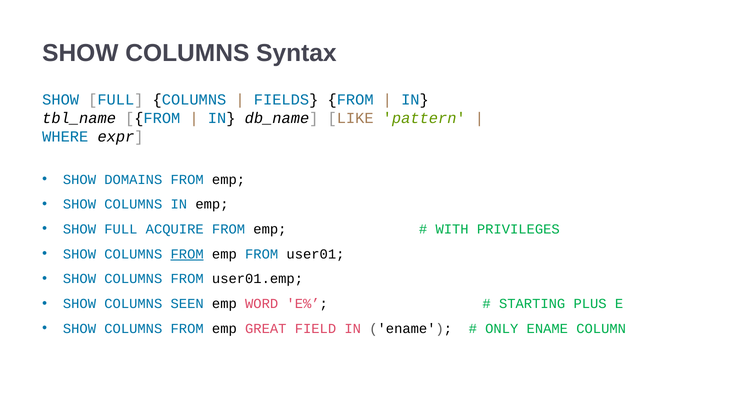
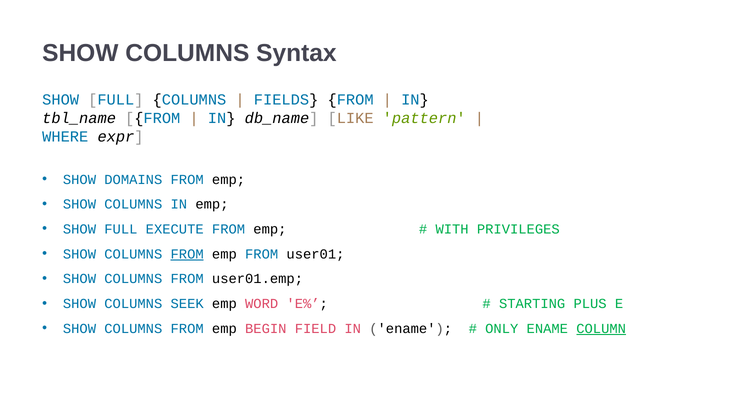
ACQUIRE: ACQUIRE -> EXECUTE (175, 229)
SEEN: SEEN -> SEEK (187, 304)
GREAT: GREAT -> BEGIN (266, 329)
COLUMN underline: none -> present (601, 329)
